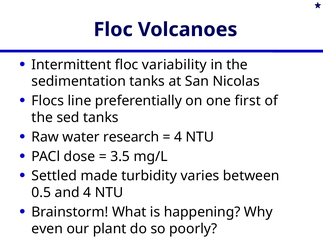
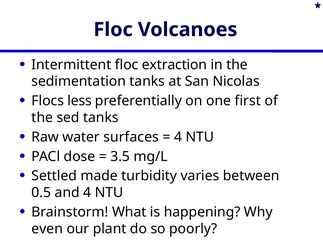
variability: variability -> extraction (175, 65)
line: line -> less (80, 101)
research: research -> surfaces (131, 137)
